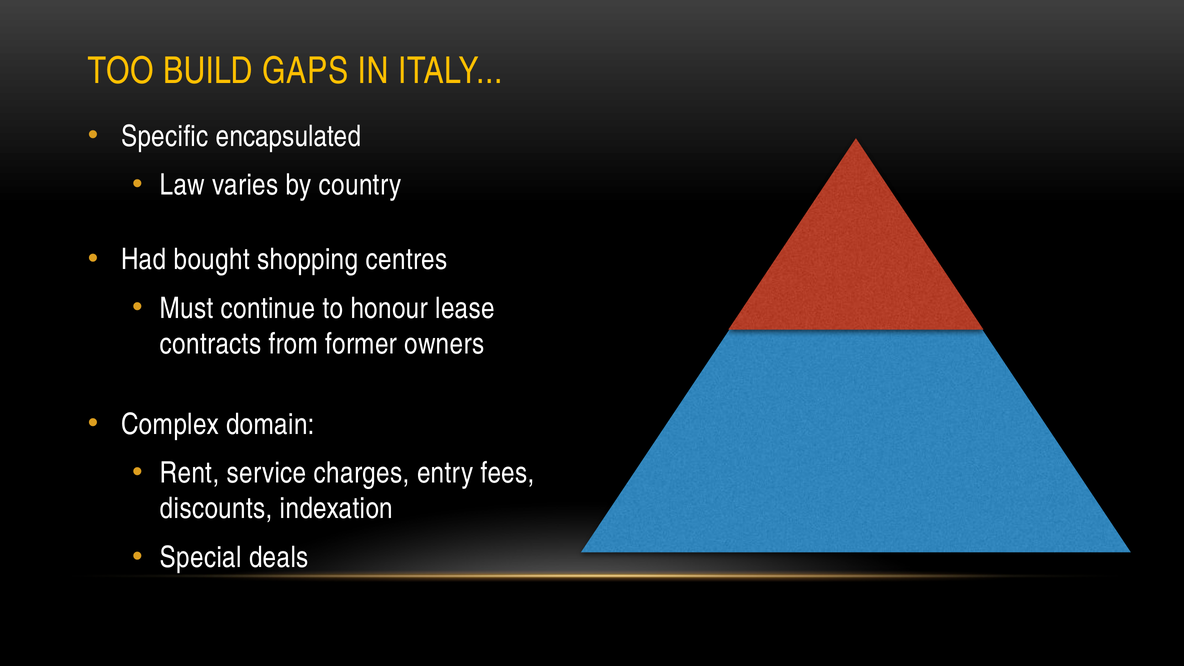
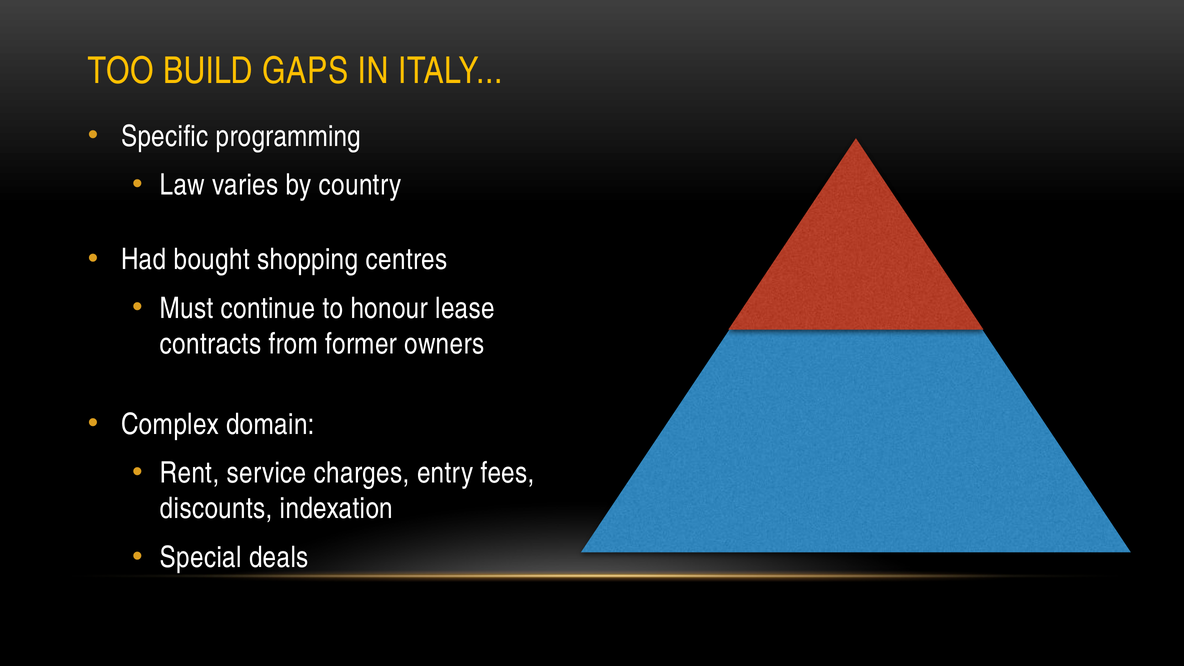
encapsulated: encapsulated -> programming (288, 136)
